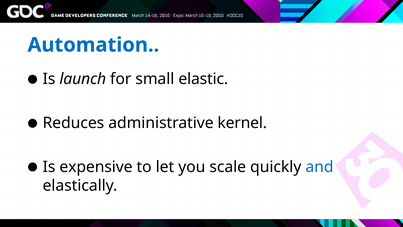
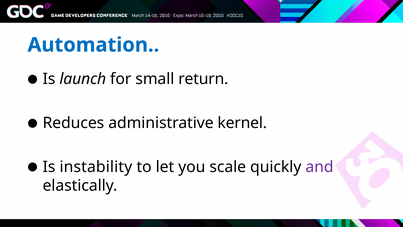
elastic: elastic -> return (203, 79)
expensive: expensive -> instability (96, 167)
and colour: blue -> purple (319, 167)
